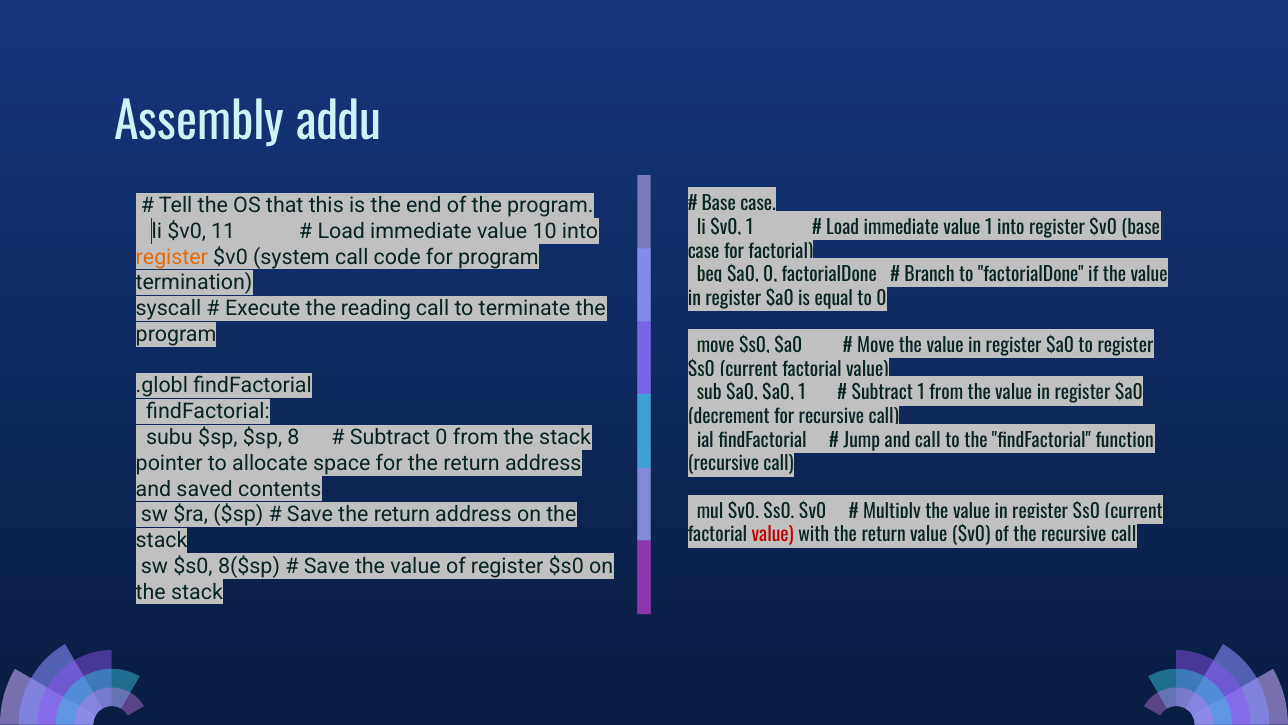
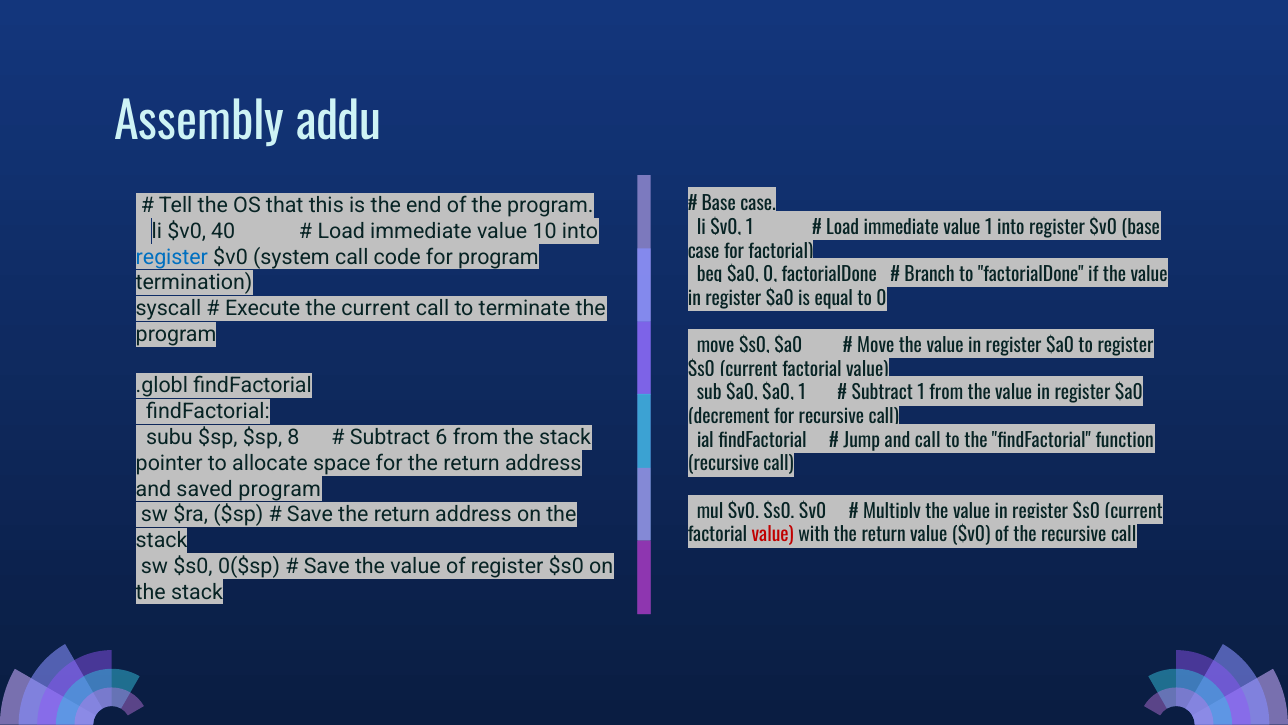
11: 11 -> 40 (223, 231)
register colour: orange -> blue (172, 257)
the reading: reading -> current (376, 308)
Subtract 0: 0 -> 6 (441, 437)
saved contents: contents -> program (280, 489)
8($sp: 8($sp -> 0($sp (249, 566)
